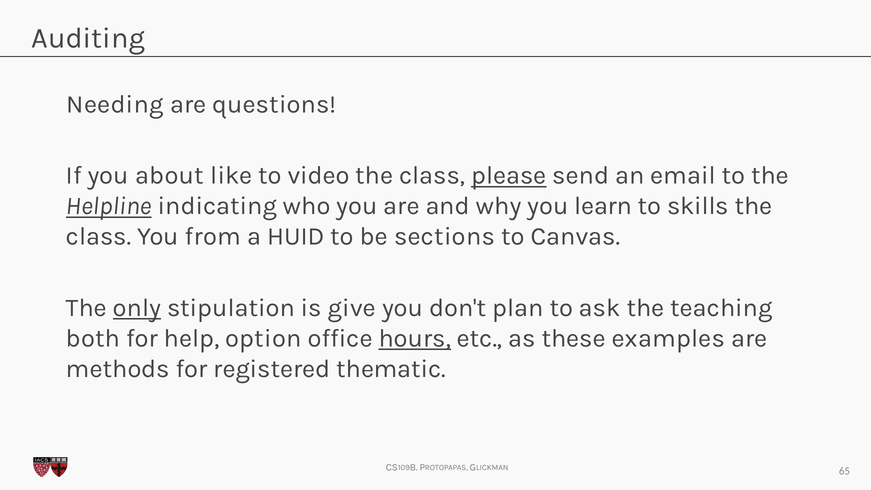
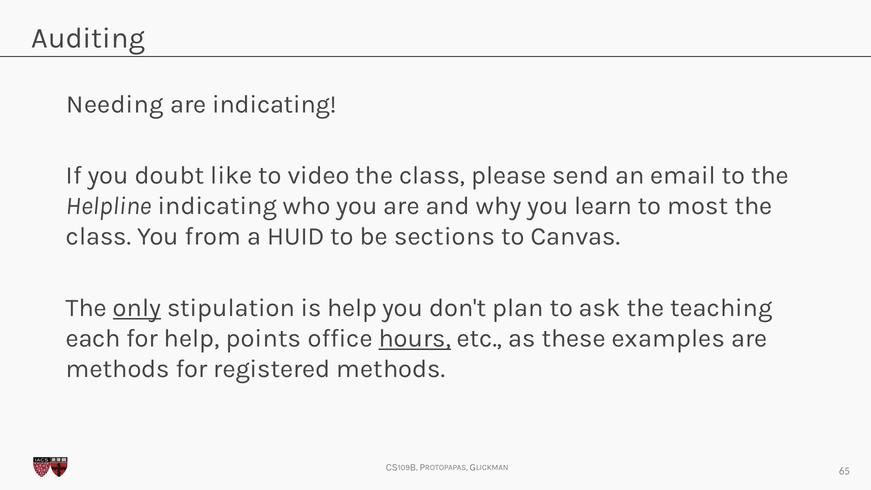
are questions: questions -> indicating (275, 104)
about: about -> doubt (170, 176)
please underline: present -> none (509, 176)
Helpline underline: present -> none (109, 206)
skills: skills -> most (698, 206)
is give: give -> help (352, 308)
both: both -> each (93, 338)
option: option -> points (263, 338)
registered thematic: thematic -> methods (391, 369)
